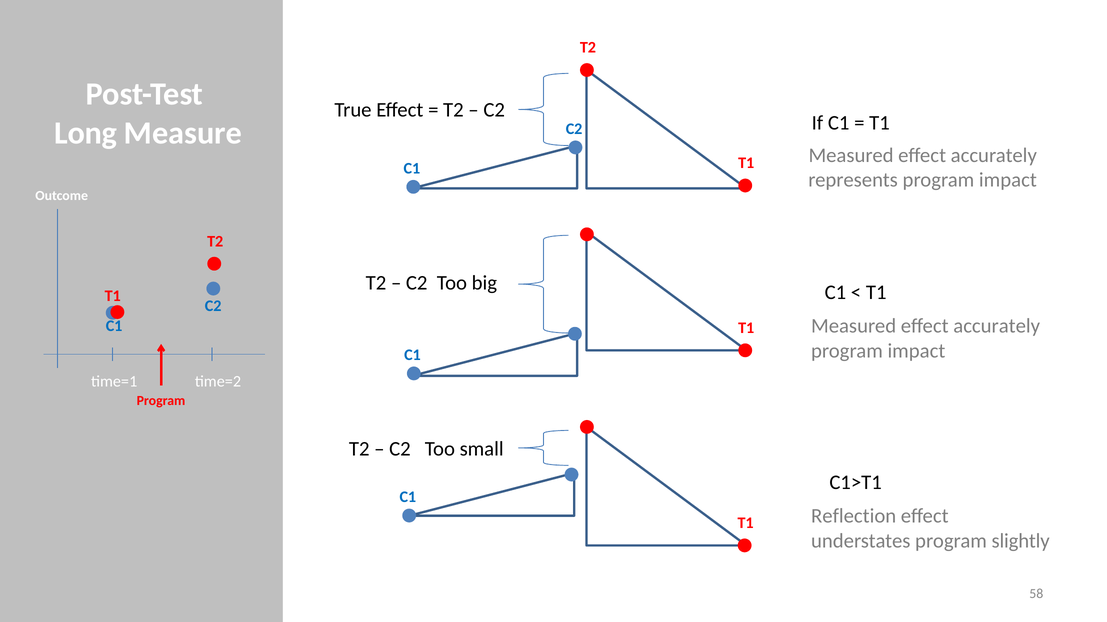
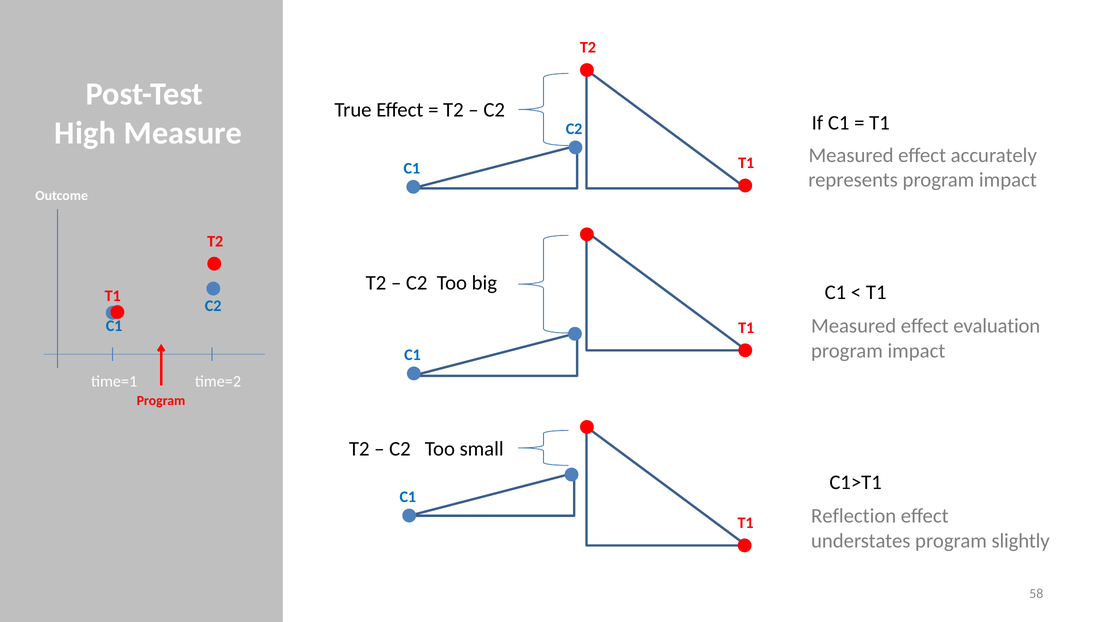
Long: Long -> High (85, 133)
accurately: accurately -> evaluation (997, 326)
